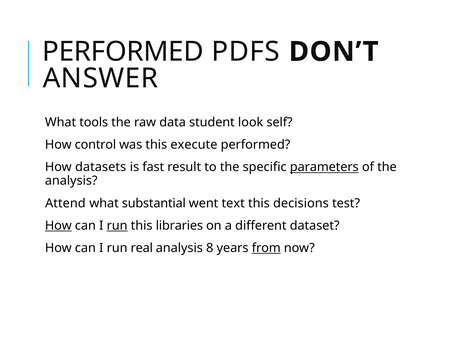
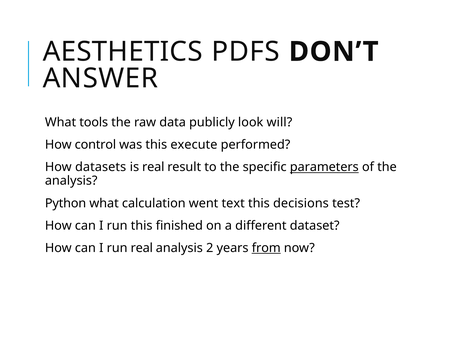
PERFORMED: PERFORMED -> AESTHETICS (123, 52)
student: student -> publicly (212, 123)
self: self -> will (279, 123)
is fast: fast -> real (153, 167)
Attend: Attend -> Python (66, 203)
substantial: substantial -> calculation (154, 203)
How underline: present -> none (58, 226)
run underline: present -> none (117, 226)
libraries: libraries -> finished (179, 226)
8: 8 -> 2 (210, 248)
